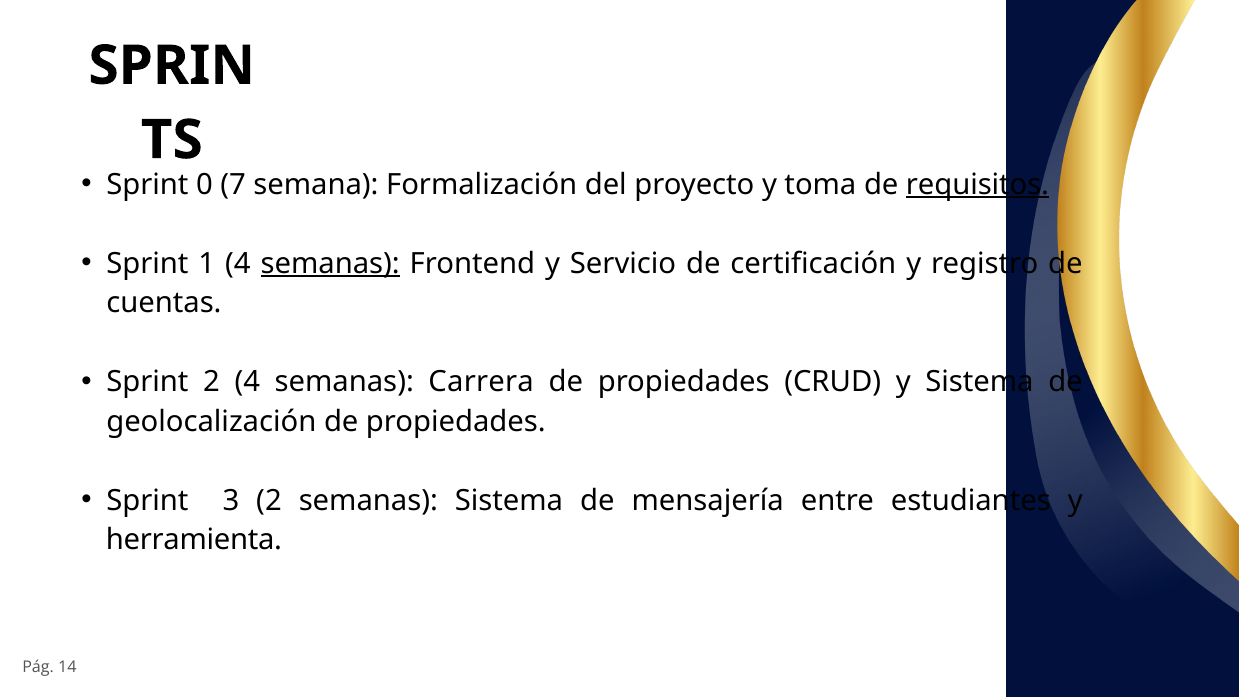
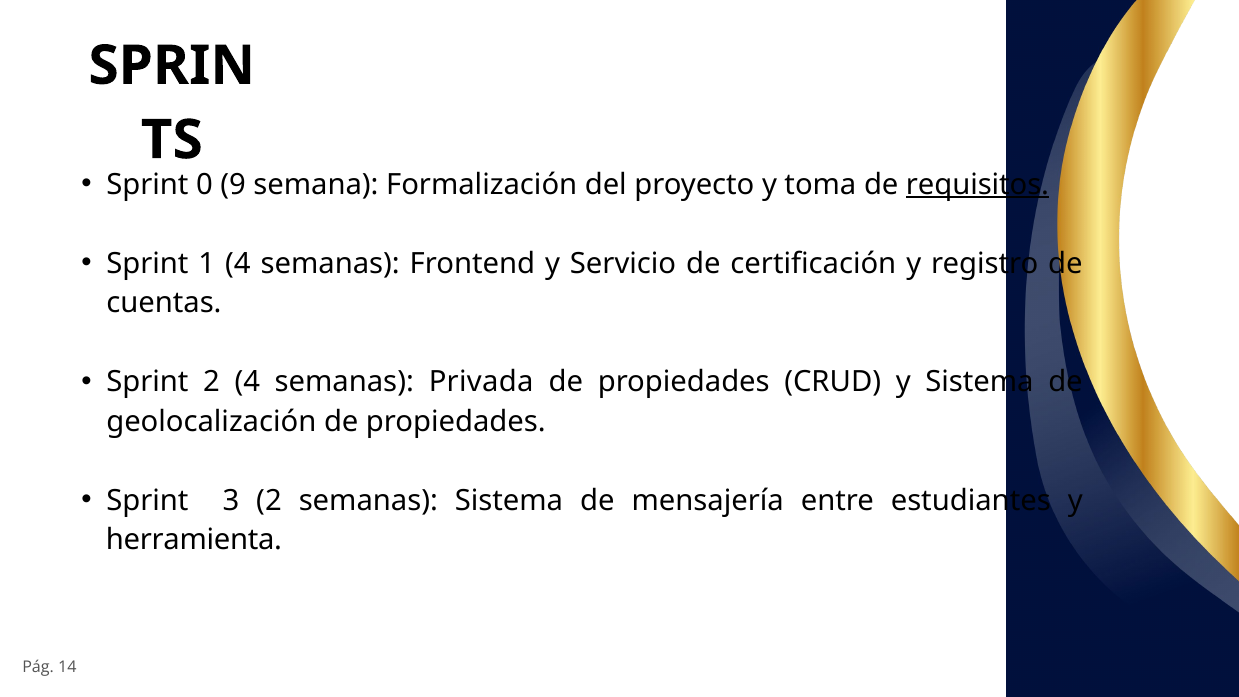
7: 7 -> 9 (233, 185)
semanas underline: present -> none (330, 264)
Carrera: Carrera -> Privada (481, 382)
